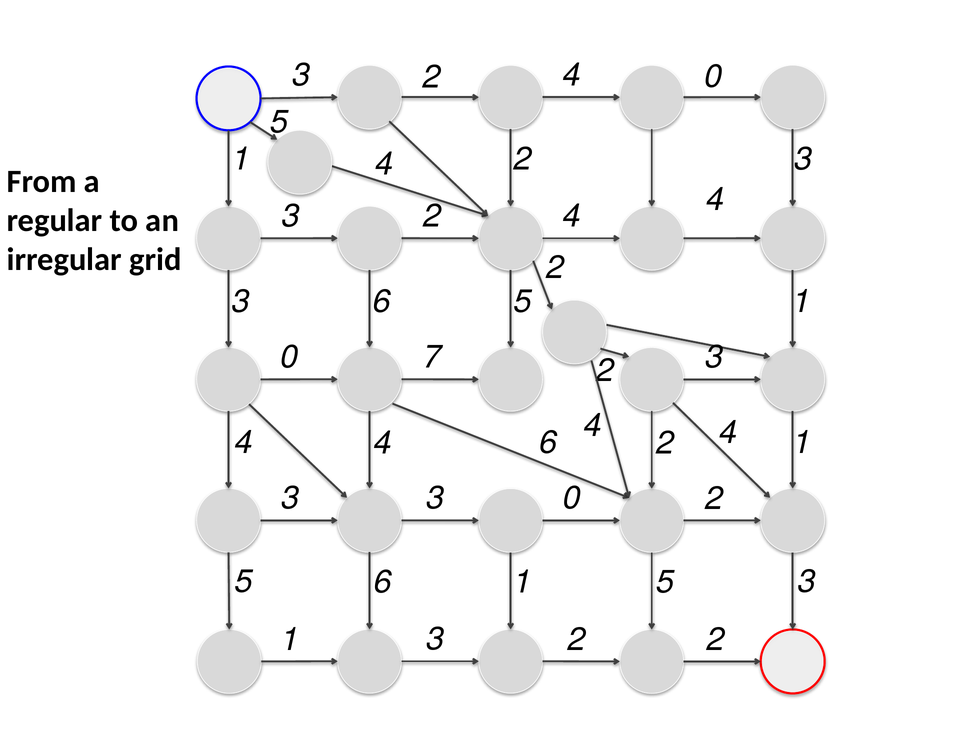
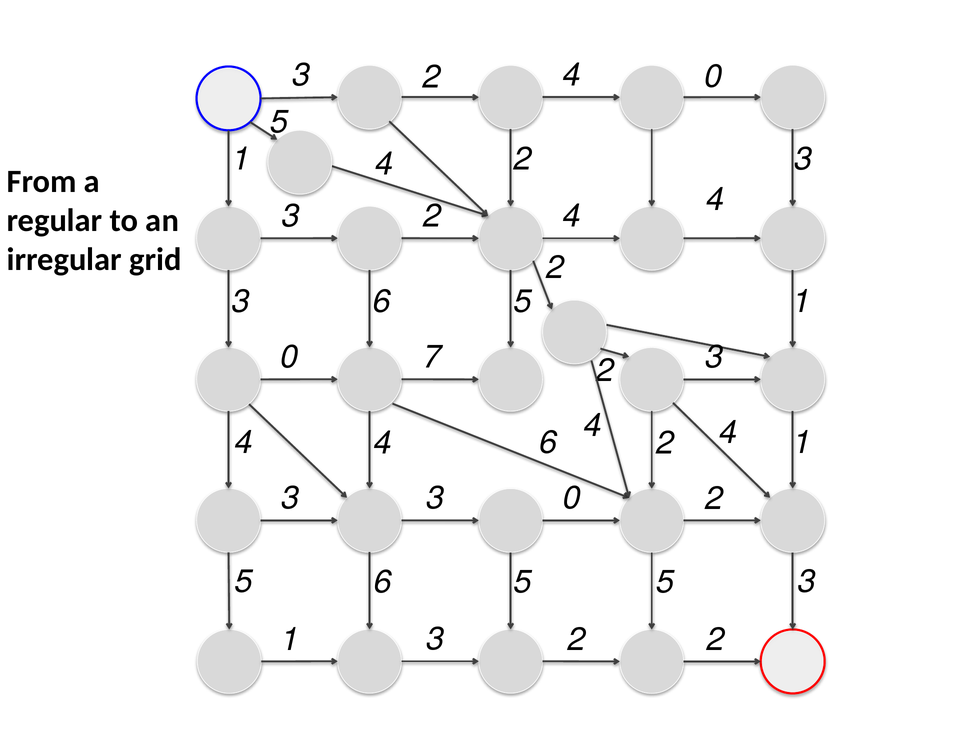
1: 1 -> 5 (523, 582)
